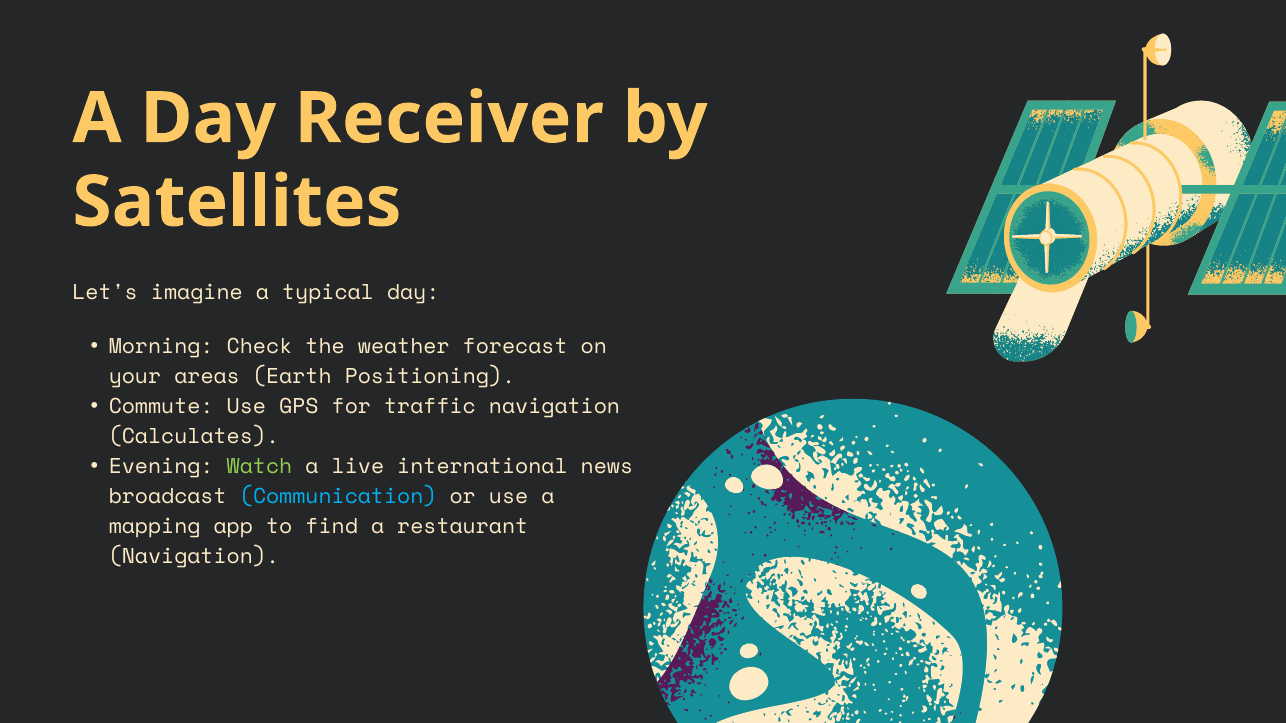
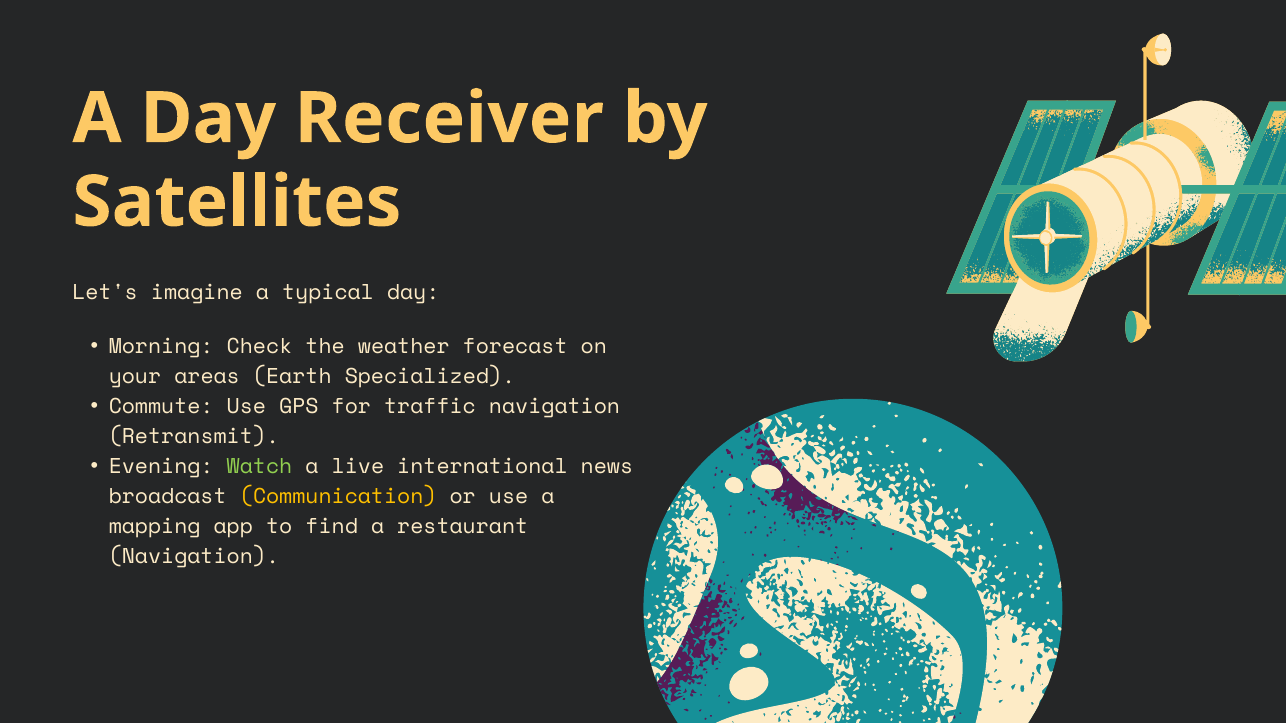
Positioning: Positioning -> Specialized (430, 376)
Calculates: Calculates -> Retransmit (194, 436)
Communication colour: light blue -> yellow (338, 496)
